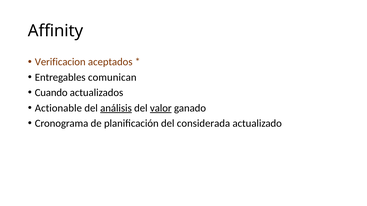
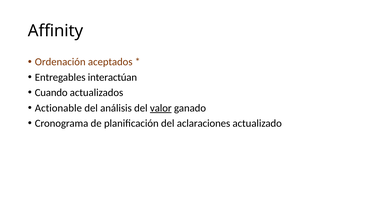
Verificacion: Verificacion -> Ordenación (60, 62)
comunican: comunican -> interactúan (112, 77)
análisis underline: present -> none (116, 108)
considerada: considerada -> aclaraciones (204, 124)
